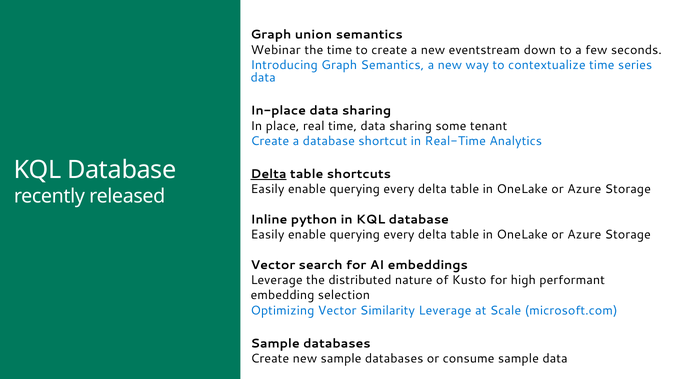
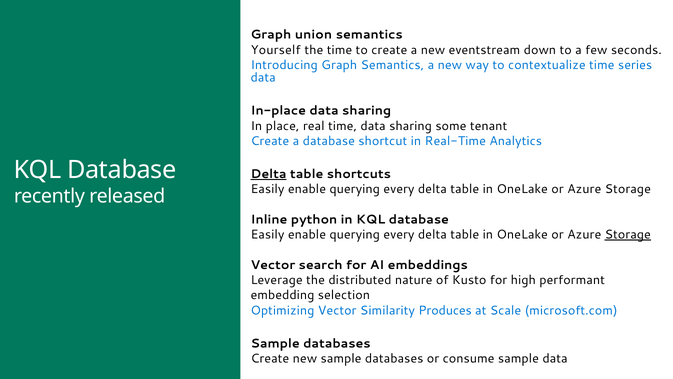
Webinar: Webinar -> Yourself (276, 50)
Storage underline: none -> present (628, 234)
Similarity Leverage: Leverage -> Produces (445, 310)
